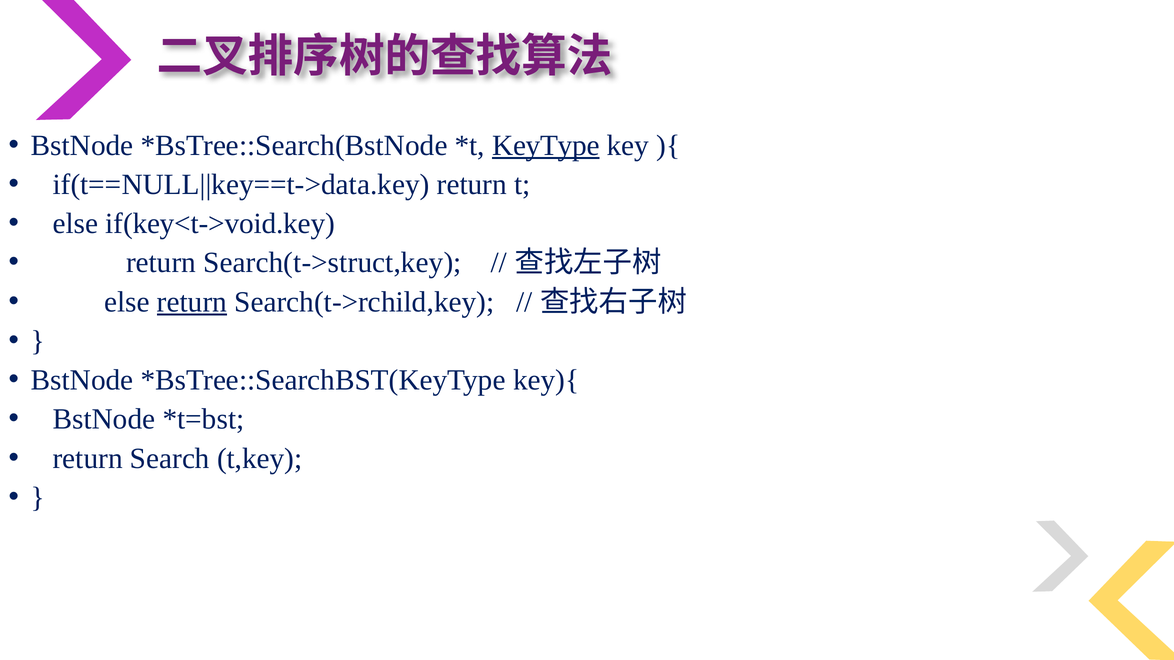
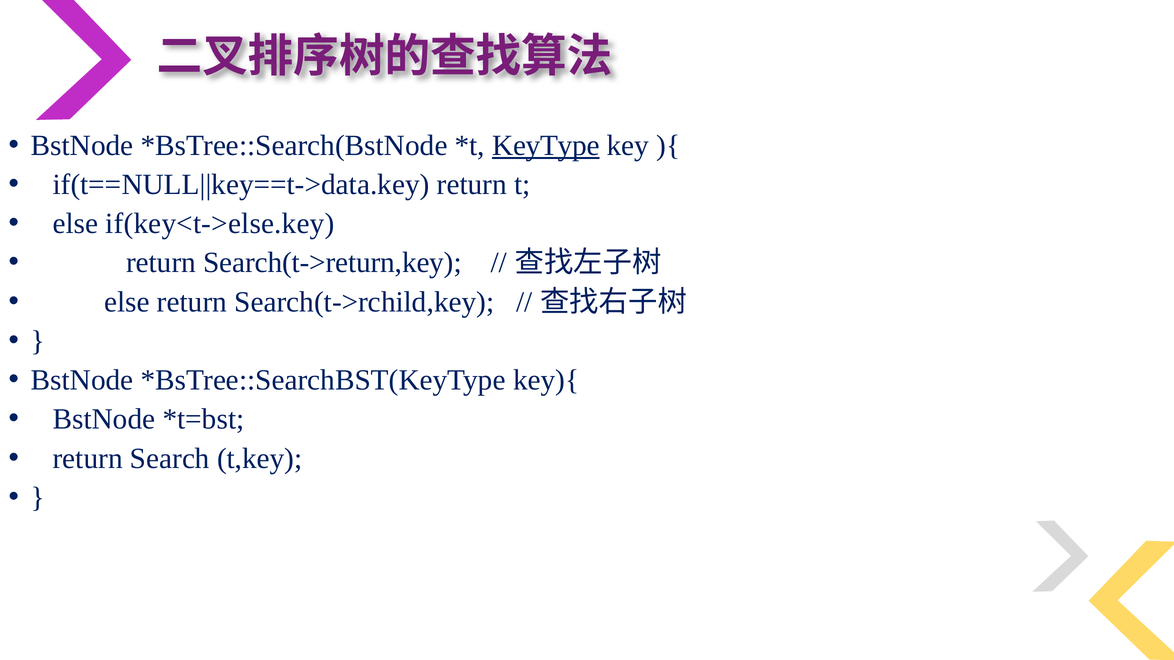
if(key<t->void.key: if(key<t->void.key -> if(key<t->else.key (220, 224)
Search(t->struct,key: Search(t->struct,key -> Search(t->return,key (332, 263)
return underline: present -> none (192, 302)
